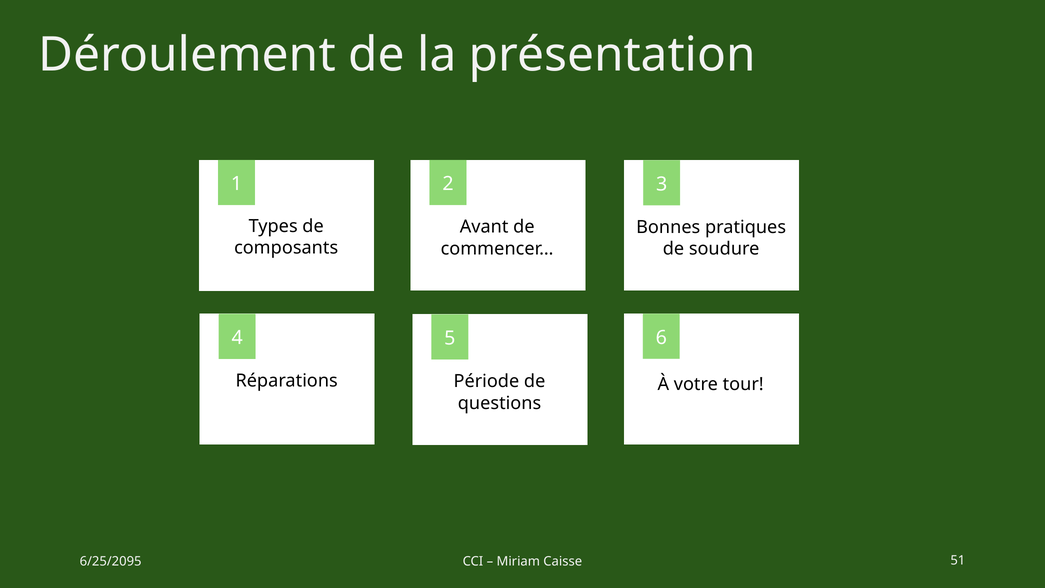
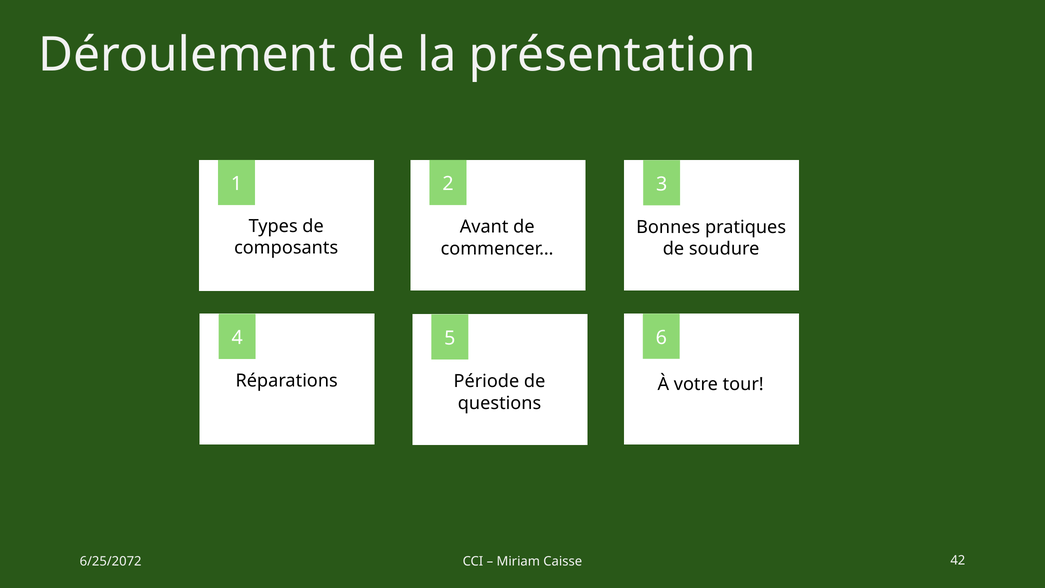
6/25/2095: 6/25/2095 -> 6/25/2072 (111, 561)
51: 51 -> 42 (958, 560)
